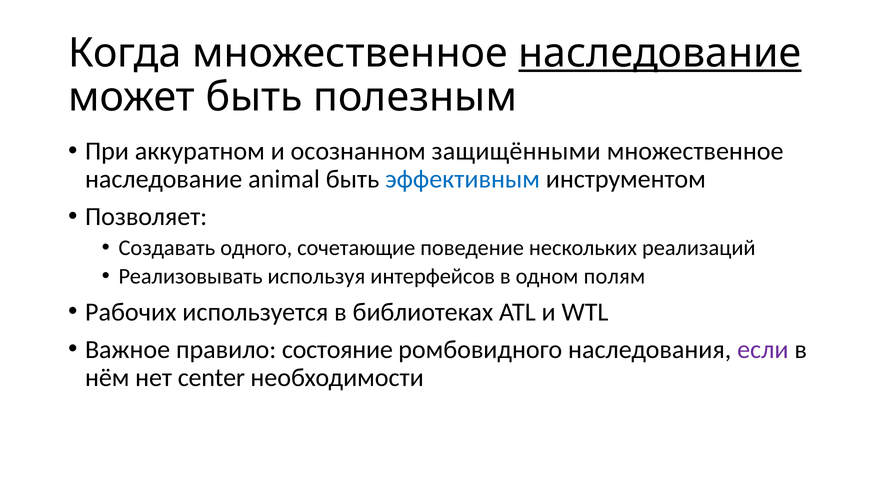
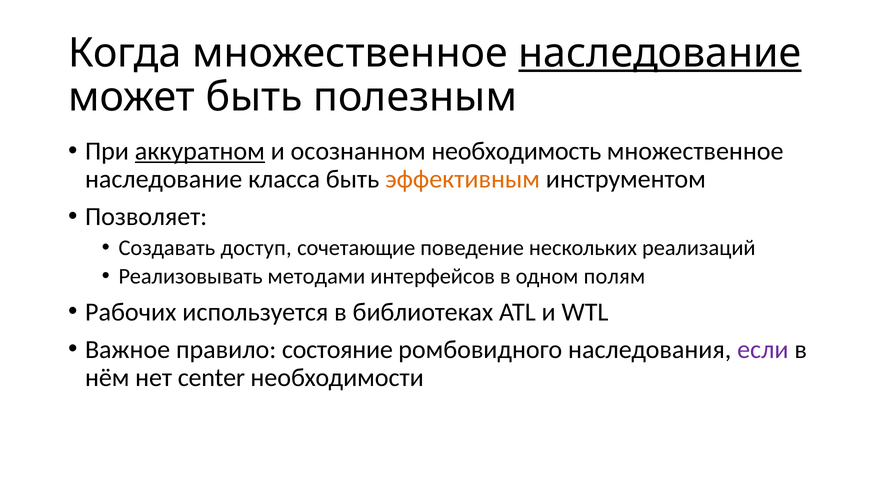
аккуратном underline: none -> present (200, 151)
защищёнными: защищёнными -> необходимость (516, 151)
animal: animal -> класса (284, 180)
эффективным colour: blue -> orange (463, 180)
одного: одного -> доступ (256, 248)
используя: используя -> методами (316, 277)
